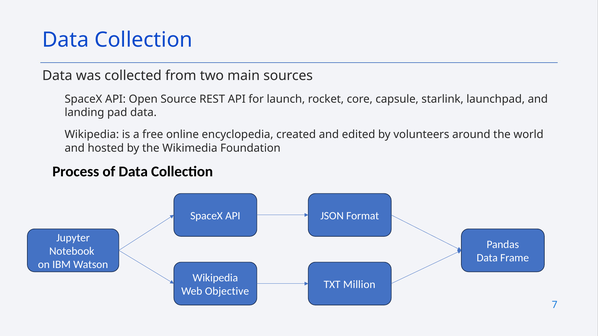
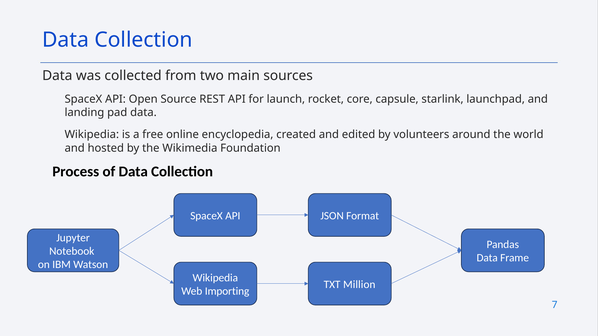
Objective: Objective -> Importing (227, 291)
